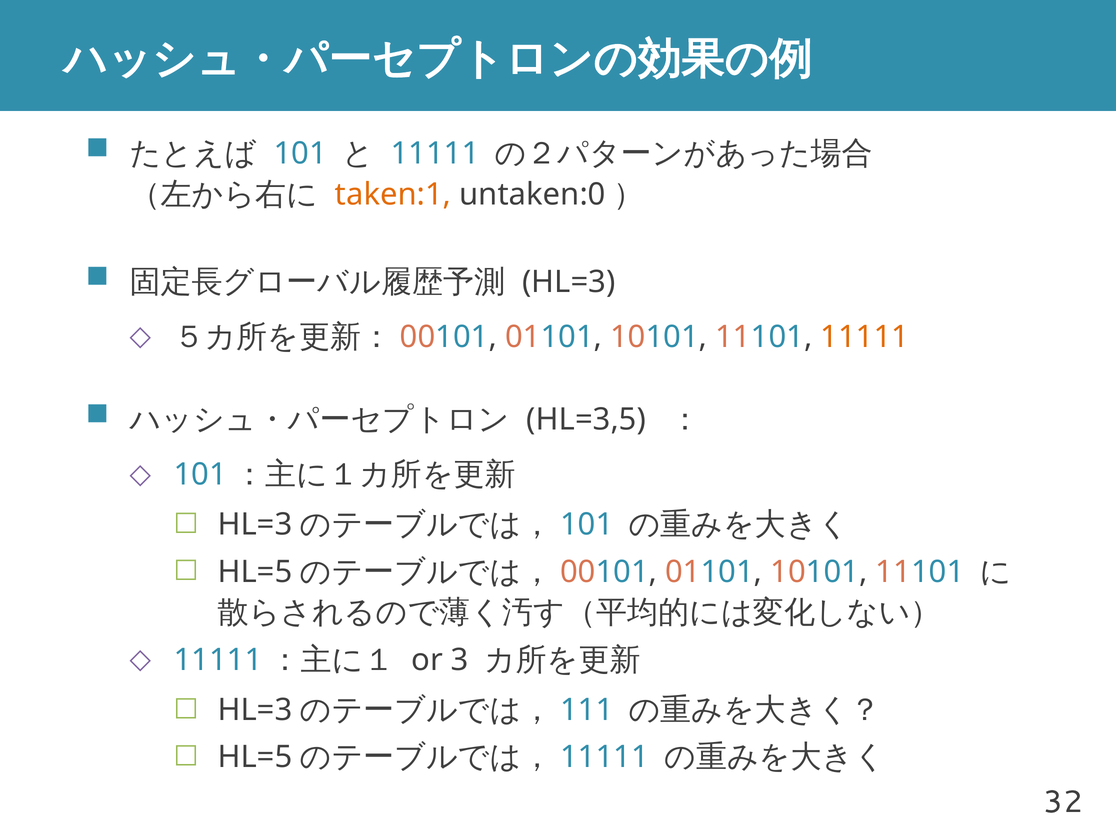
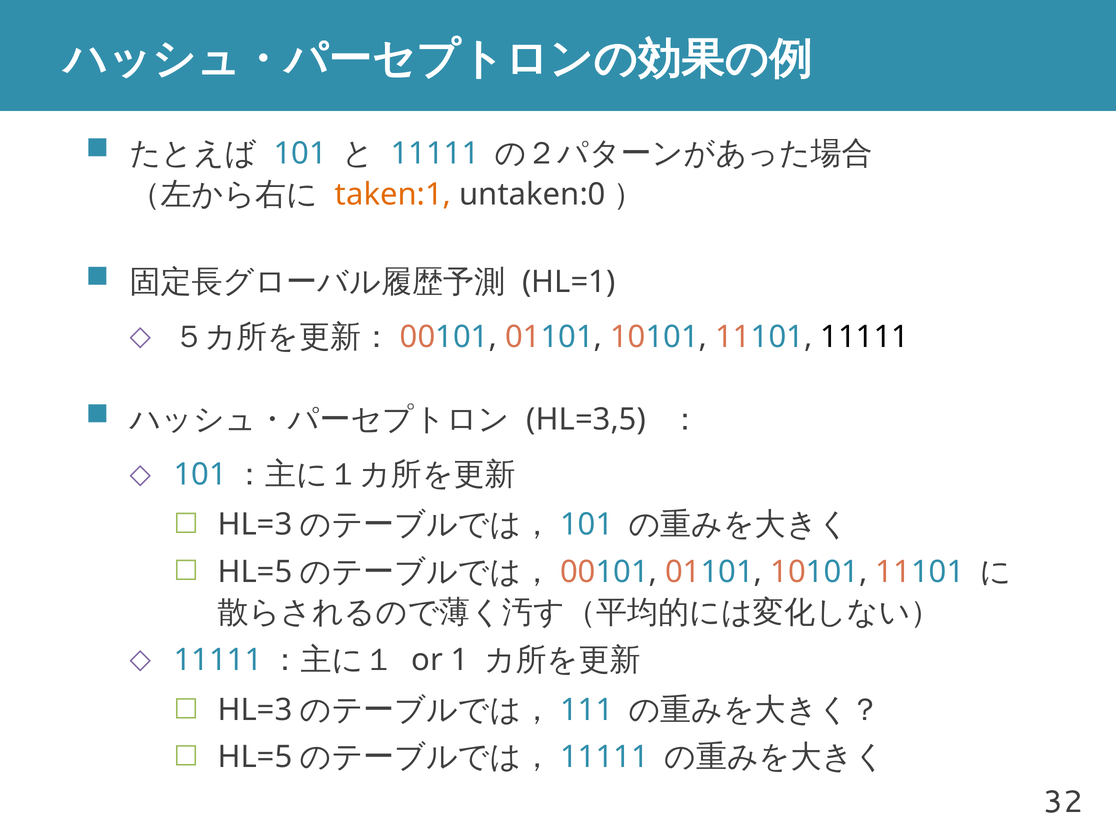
HL=3: HL=3 -> HL=1 (569, 282)
11111 colour: orange -> black (865, 337)
3: 3 -> 1 (460, 660)
